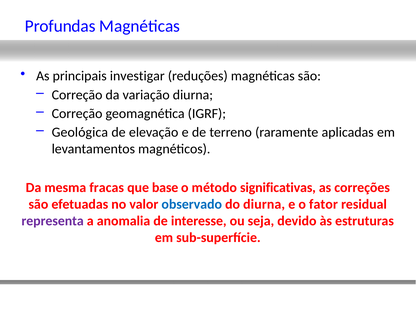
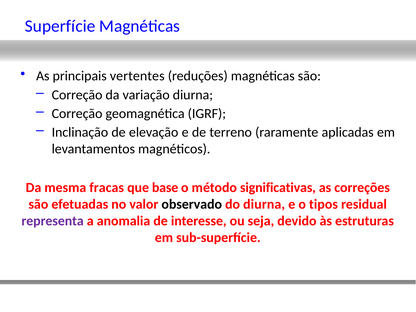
Profundas: Profundas -> Superfície (60, 26)
investigar: investigar -> vertentes (137, 76)
Geológica: Geológica -> Inclinação (80, 132)
observado colour: blue -> black (192, 204)
fator: fator -> tipos (323, 204)
